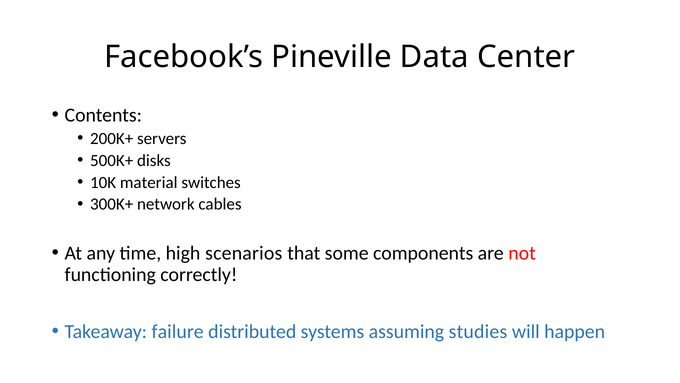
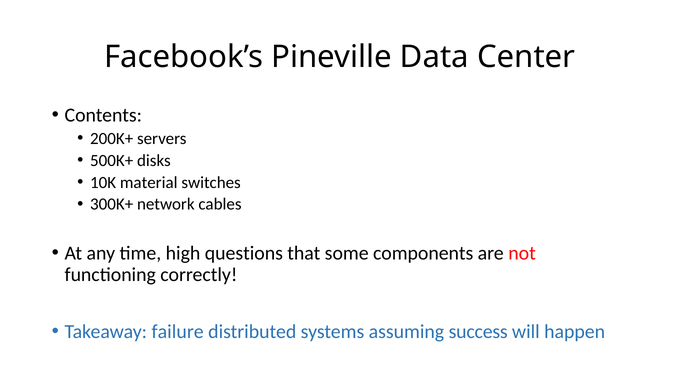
scenarios: scenarios -> questions (244, 253)
studies: studies -> success (478, 331)
